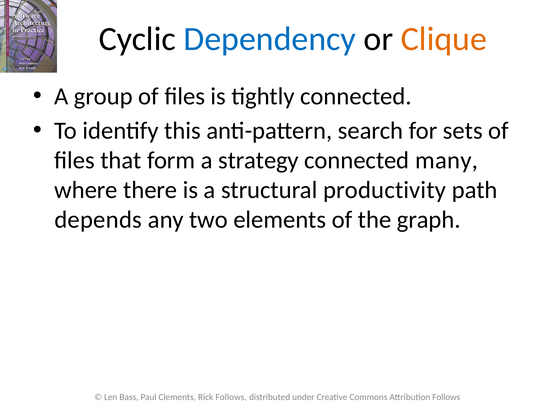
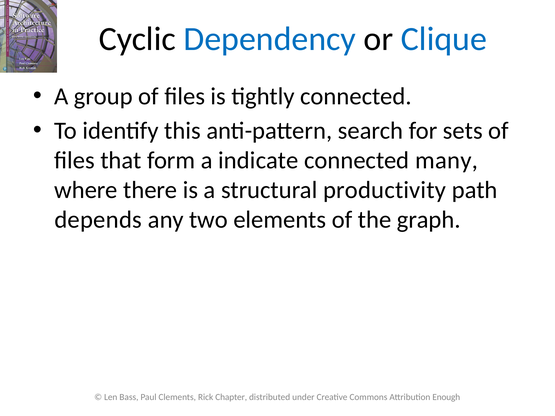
Clique colour: orange -> blue (444, 39)
strategy: strategy -> indicate (258, 161)
Rick Follows: Follows -> Chapter (231, 397)
Attribution Follows: Follows -> Enough (446, 397)
